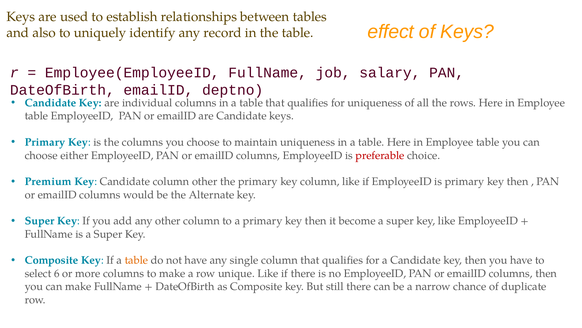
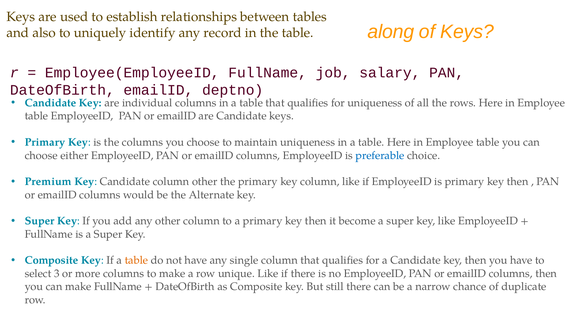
effect: effect -> along (391, 32)
preferable colour: red -> blue (380, 155)
6: 6 -> 3 (57, 273)
